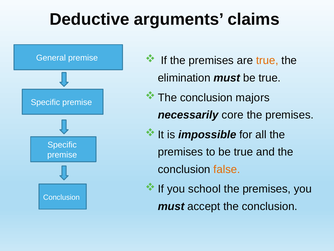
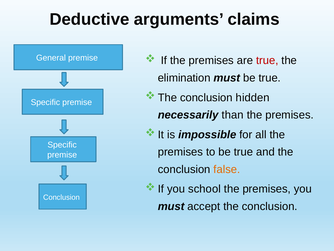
true colour: orange -> red (267, 60)
majors: majors -> hidden (253, 97)
core: core -> than (233, 115)
